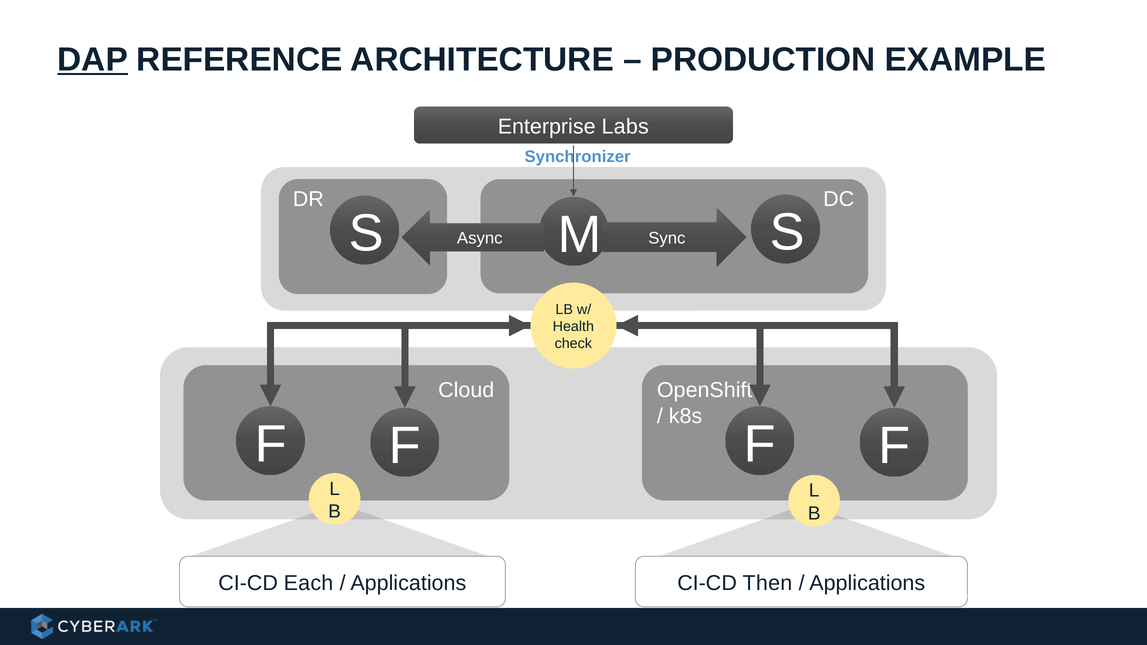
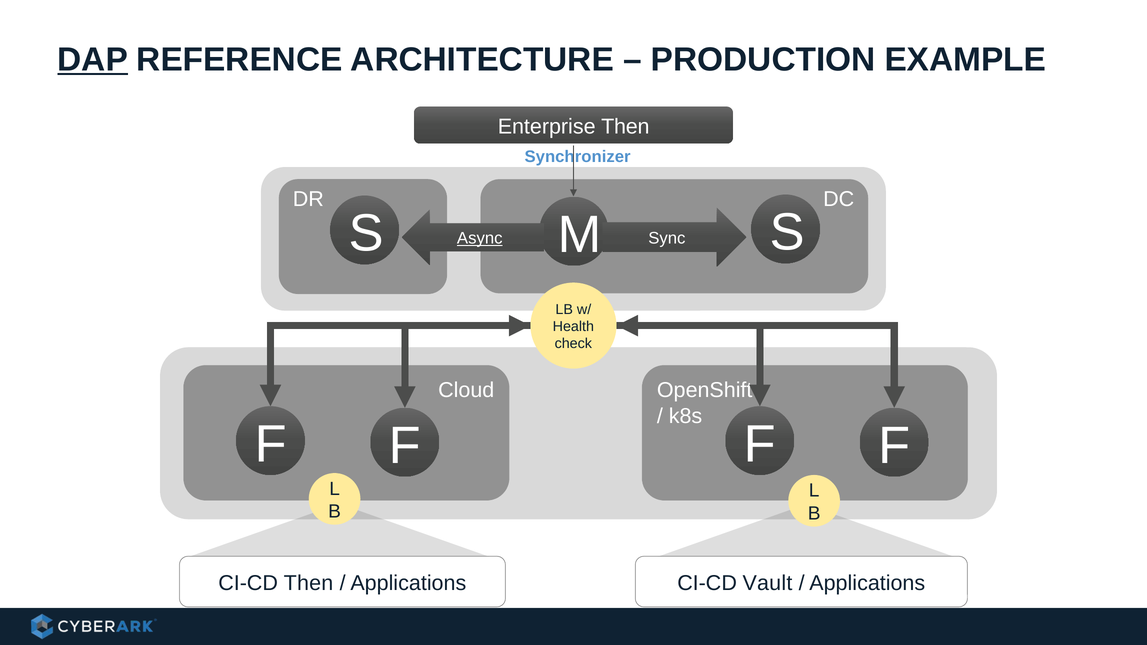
Enterprise Labs: Labs -> Then (625, 127)
Async underline: none -> present (480, 238)
CI-CD Each: Each -> Then (308, 583)
Then: Then -> Vault (767, 583)
